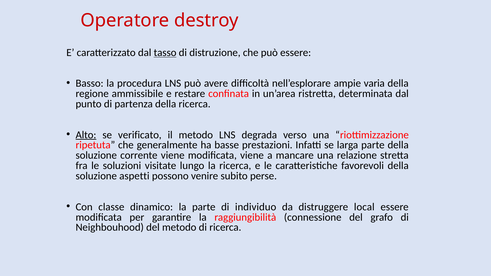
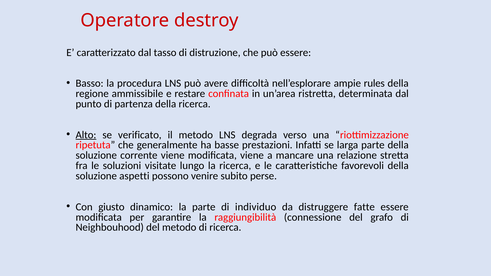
tasso underline: present -> none (165, 53)
varia: varia -> rules (374, 83)
classe: classe -> giusto (111, 207)
local: local -> fatte (364, 207)
